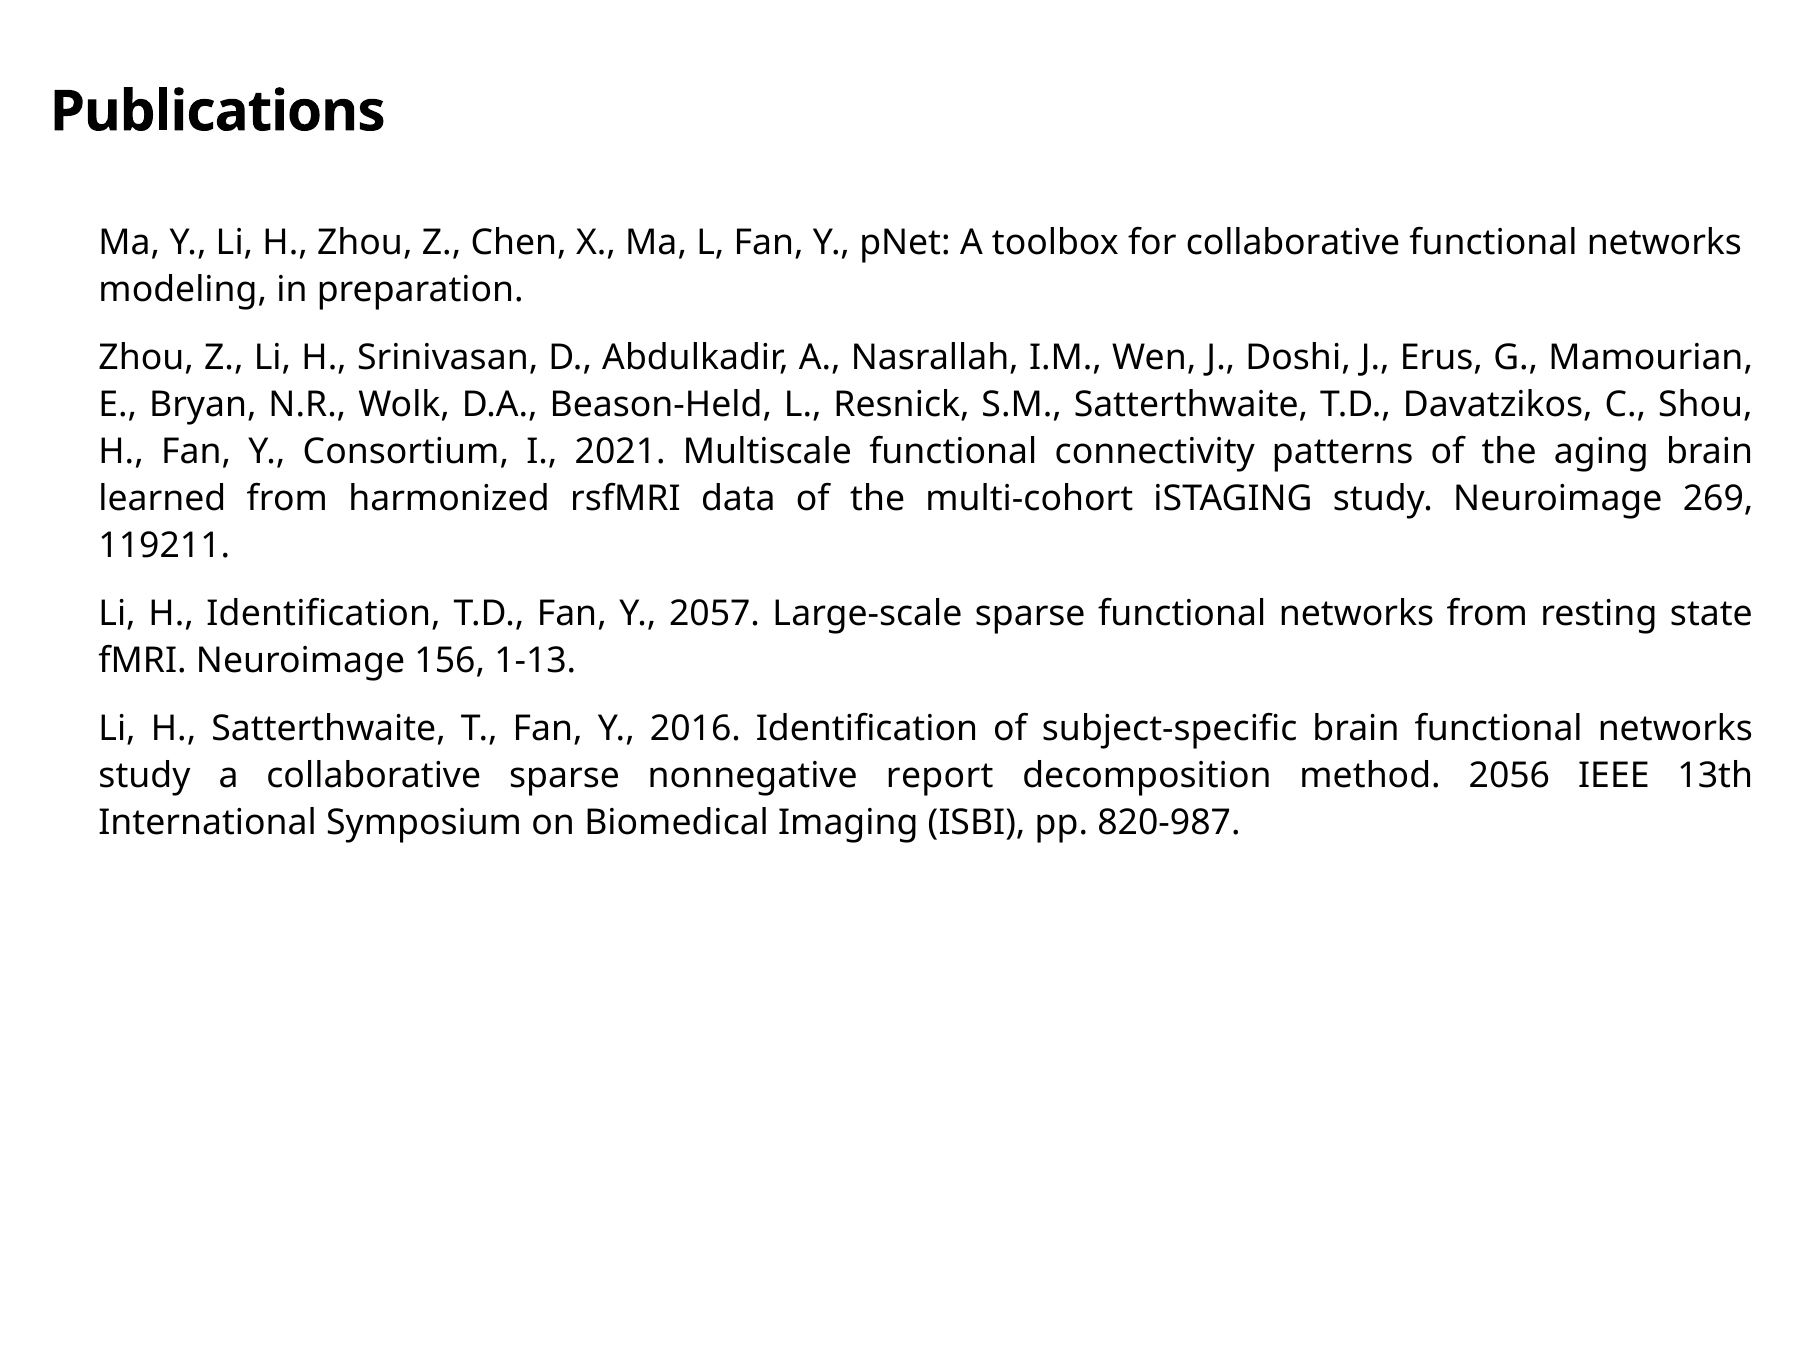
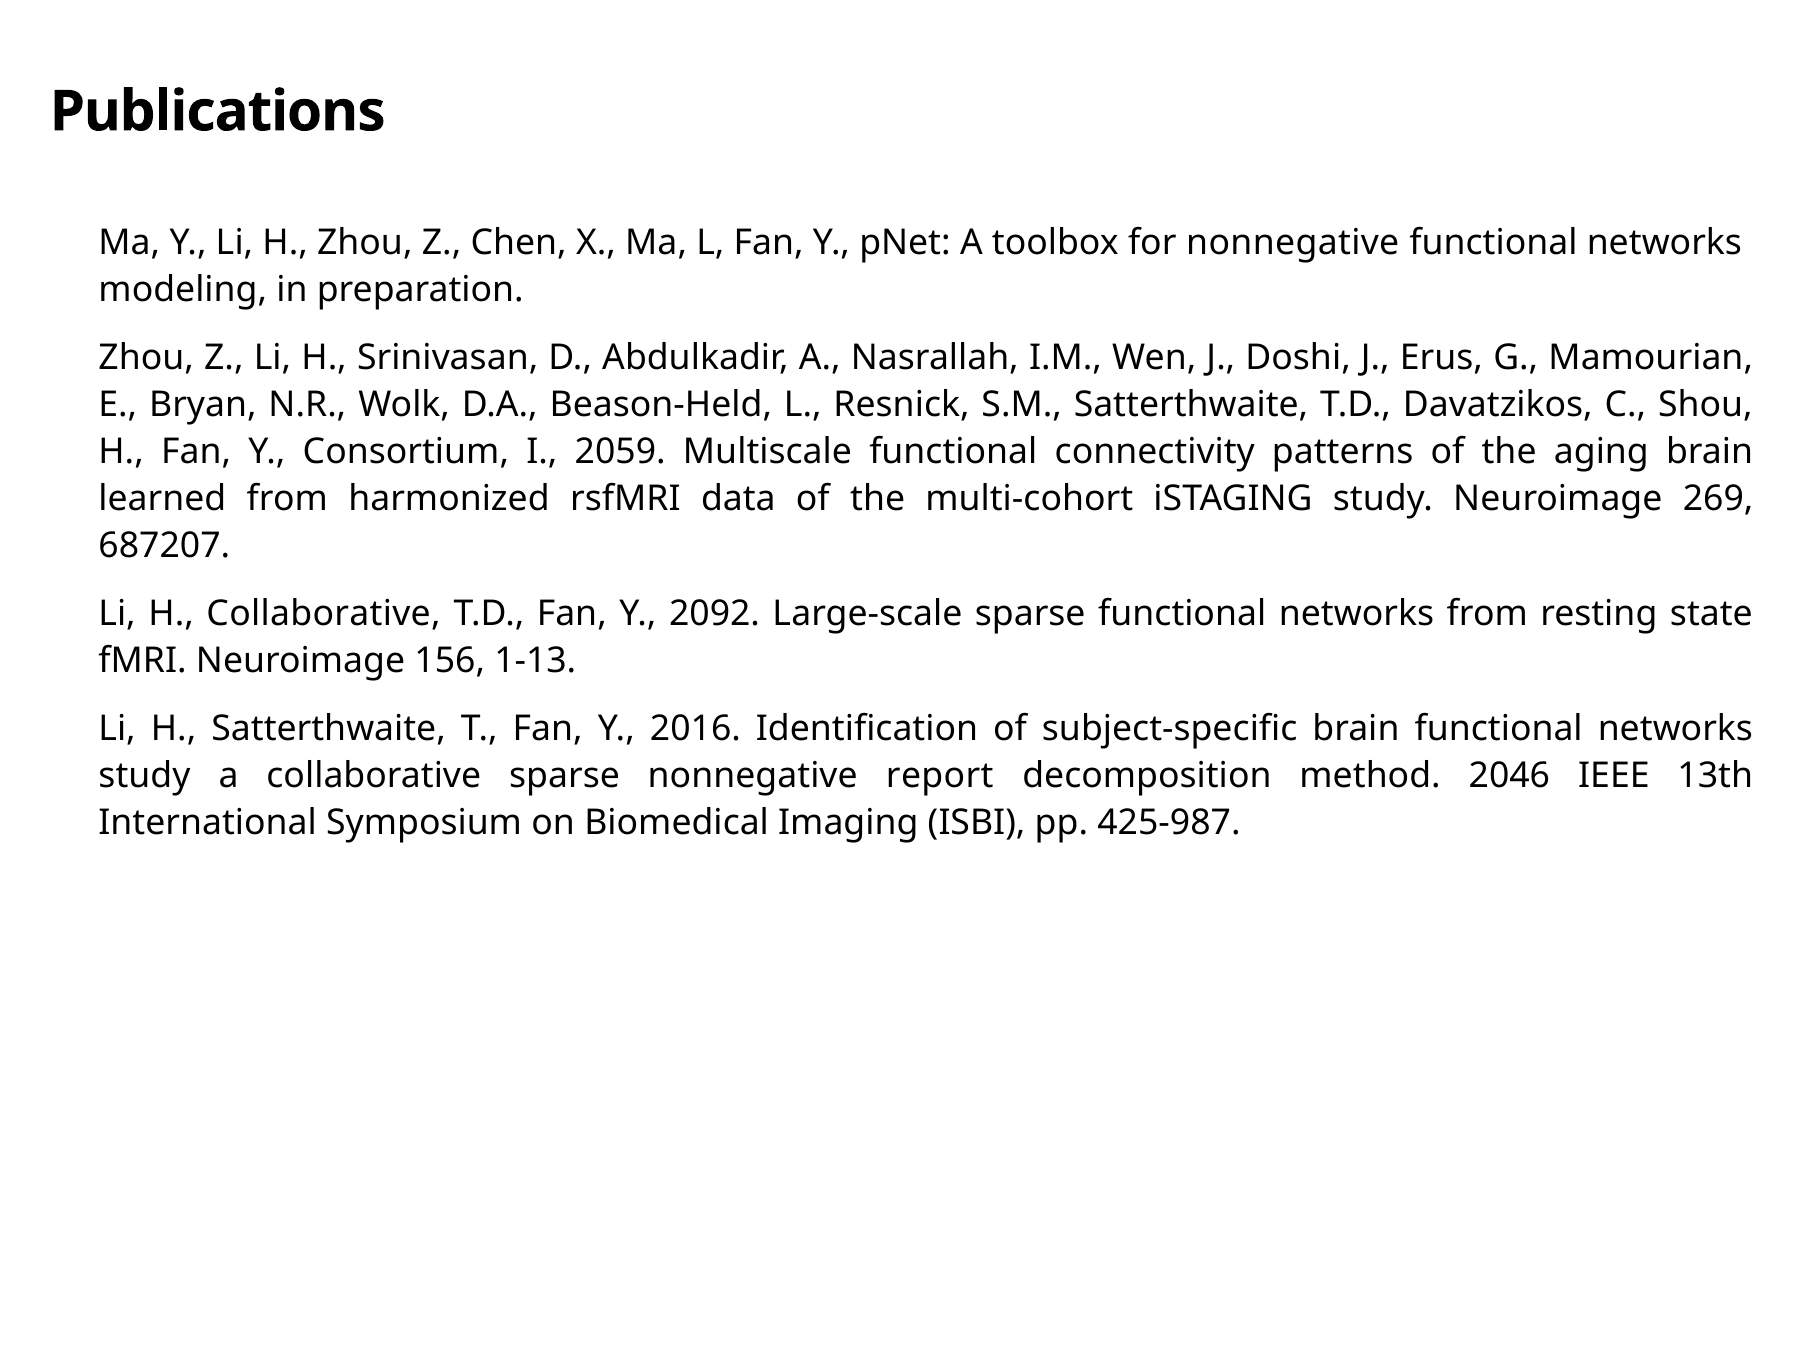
for collaborative: collaborative -> nonnegative (1293, 243)
2021: 2021 -> 2059 (620, 452)
119211: 119211 -> 687207 (164, 545)
H Identification: Identification -> Collaborative (324, 614)
2057: 2057 -> 2092 (715, 614)
2056: 2056 -> 2046 (1509, 776)
820-987: 820-987 -> 425-987 (1169, 823)
